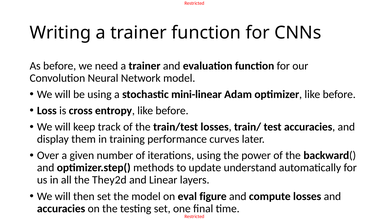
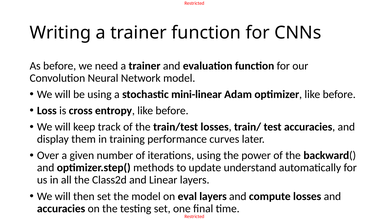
They2d: They2d -> Class2d (109, 180)
eval figure: figure -> layers (213, 196)
